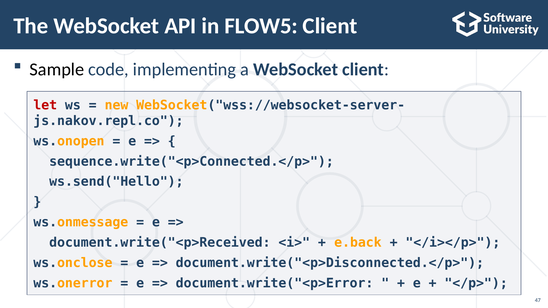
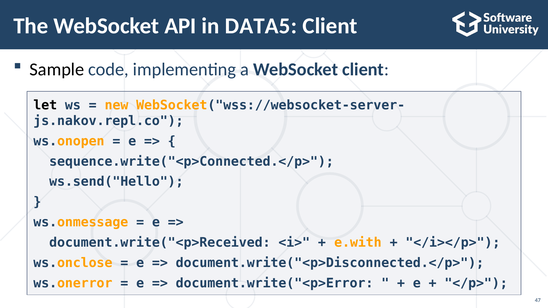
FLOW5: FLOW5 -> DATA5 (261, 26)
let colour: red -> black (45, 105)
e.back: e.back -> e.with (358, 243)
